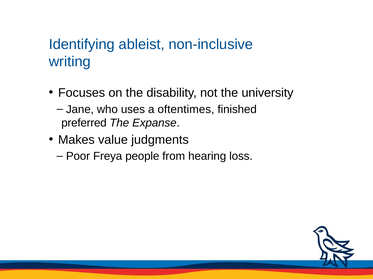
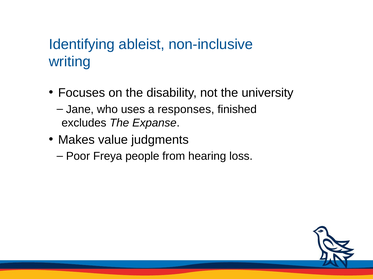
oftentimes: oftentimes -> responses (186, 110)
preferred: preferred -> excludes (84, 123)
